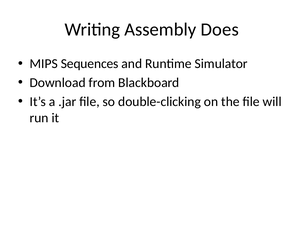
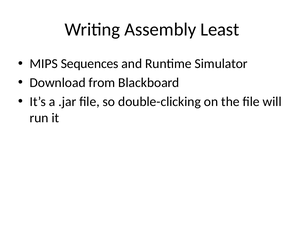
Does: Does -> Least (220, 29)
